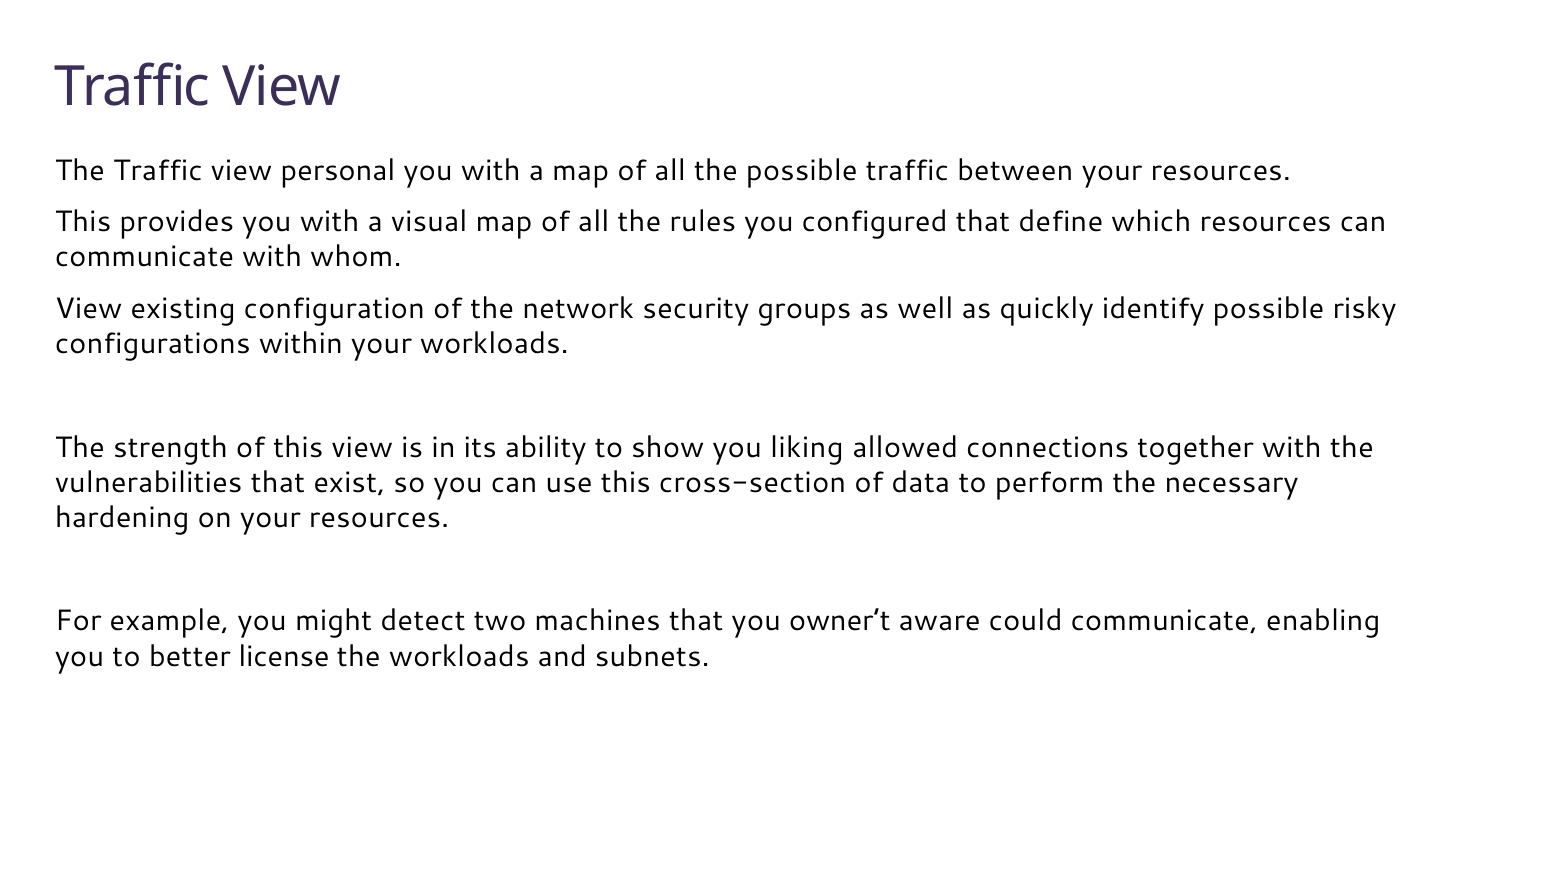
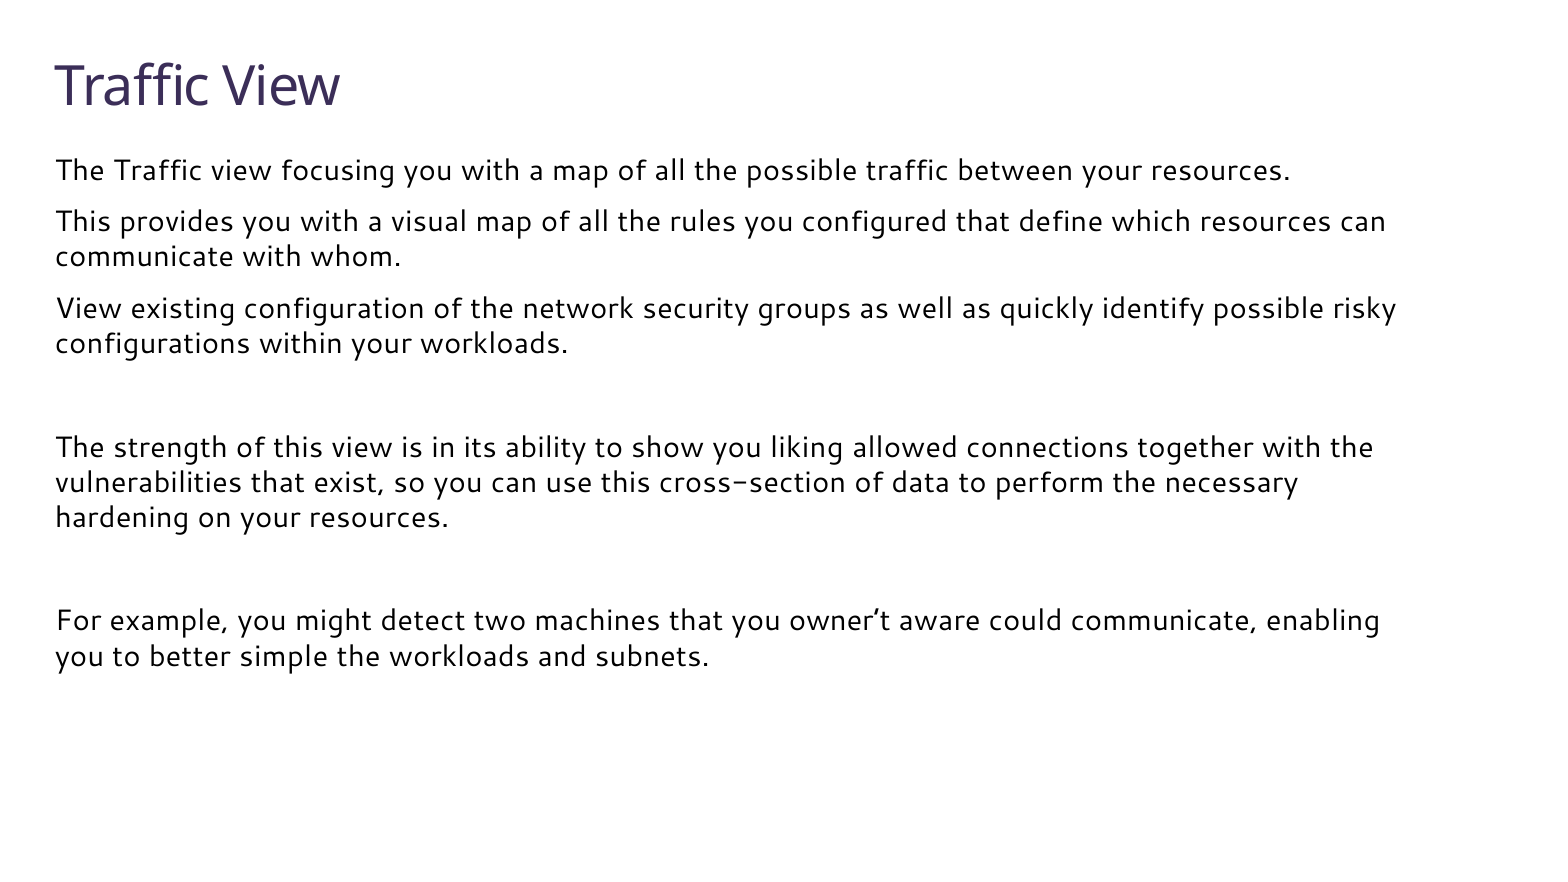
personal: personal -> focusing (338, 170)
license: license -> simple (284, 656)
